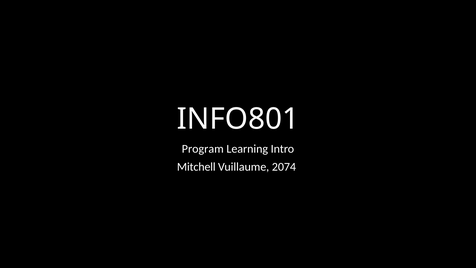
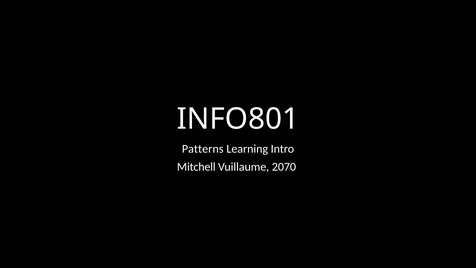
Program: Program -> Patterns (203, 149)
2074: 2074 -> 2070 (284, 167)
